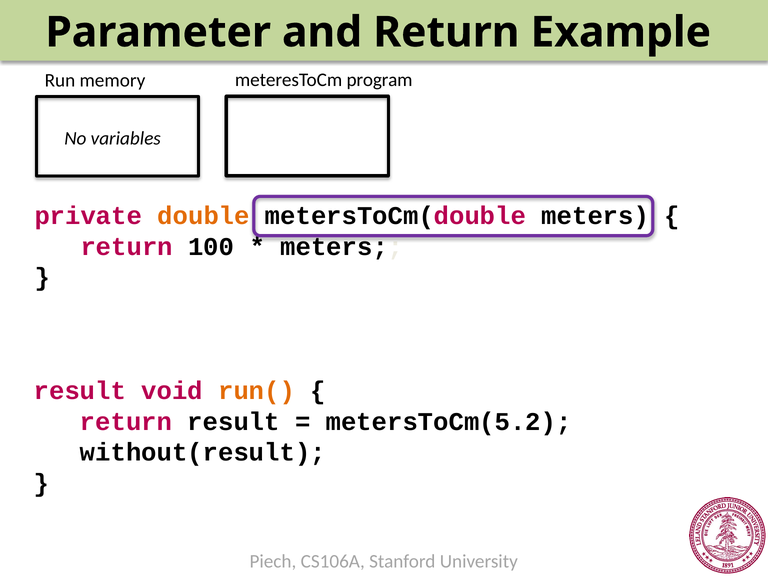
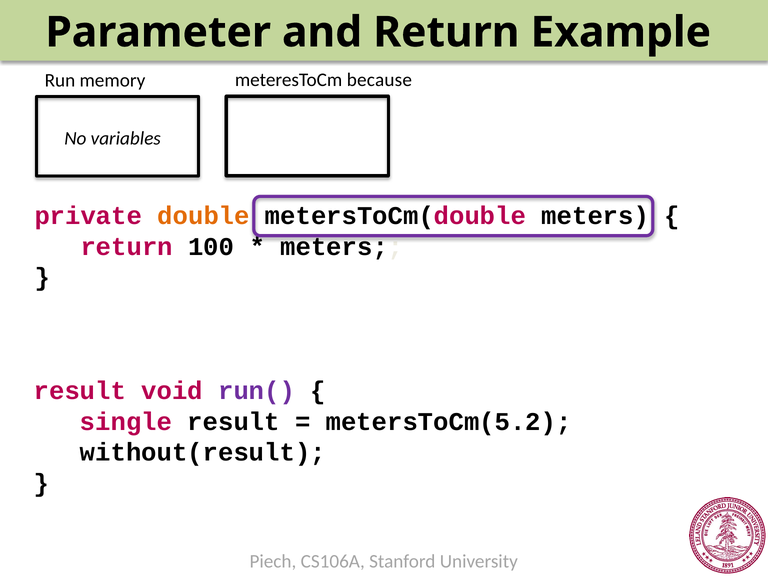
program: program -> because (379, 80)
run( colour: orange -> purple (257, 391)
return: return -> single (126, 422)
